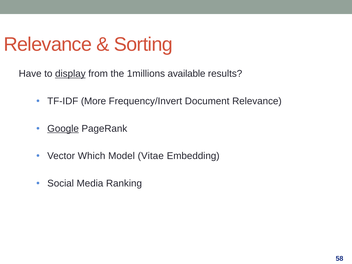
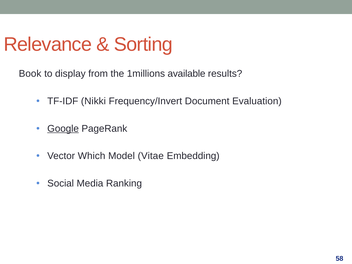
Have: Have -> Book (30, 74)
display underline: present -> none (70, 74)
More: More -> Nikki (93, 101)
Document Relevance: Relevance -> Evaluation (257, 101)
